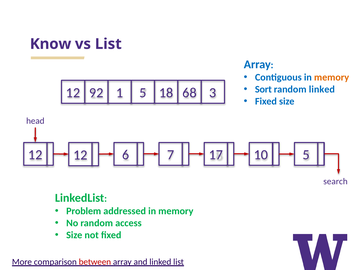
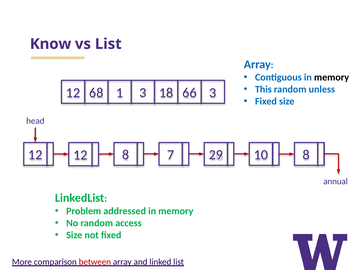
memory colour: orange -> black (332, 77)
Sort: Sort -> This (263, 89)
random linked: linked -> unless (322, 89)
92: 92 -> 68 (96, 93)
1 5: 5 -> 3 (143, 93)
68: 68 -> 66 (190, 93)
12 6: 6 -> 8 (126, 155)
17: 17 -> 29 (216, 155)
10 5: 5 -> 8 (306, 155)
search: search -> annual (336, 181)
